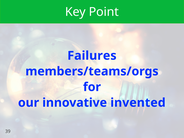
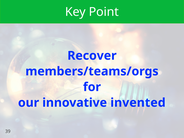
Failures: Failures -> Recover (92, 56)
